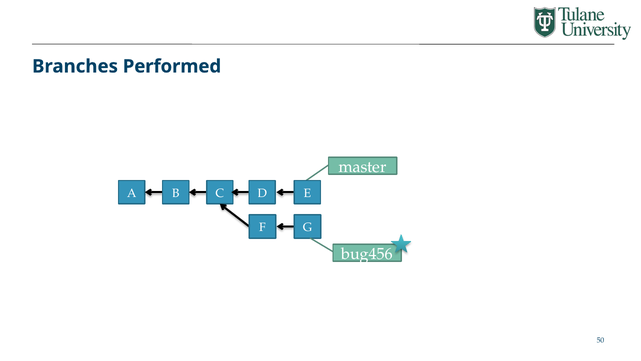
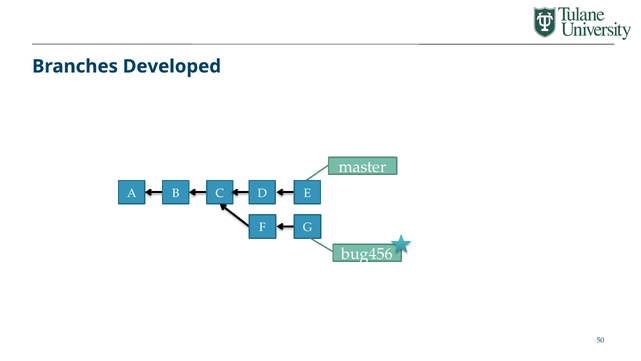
Performed: Performed -> Developed (172, 66)
